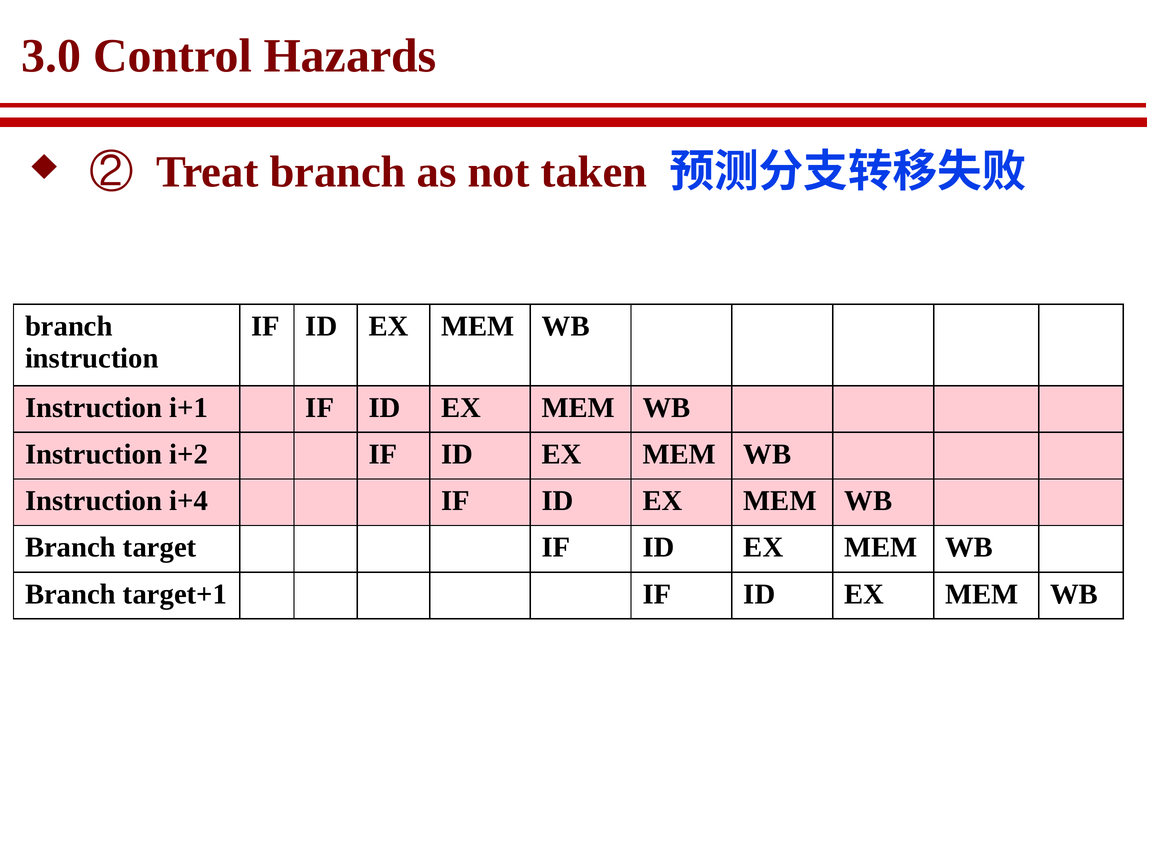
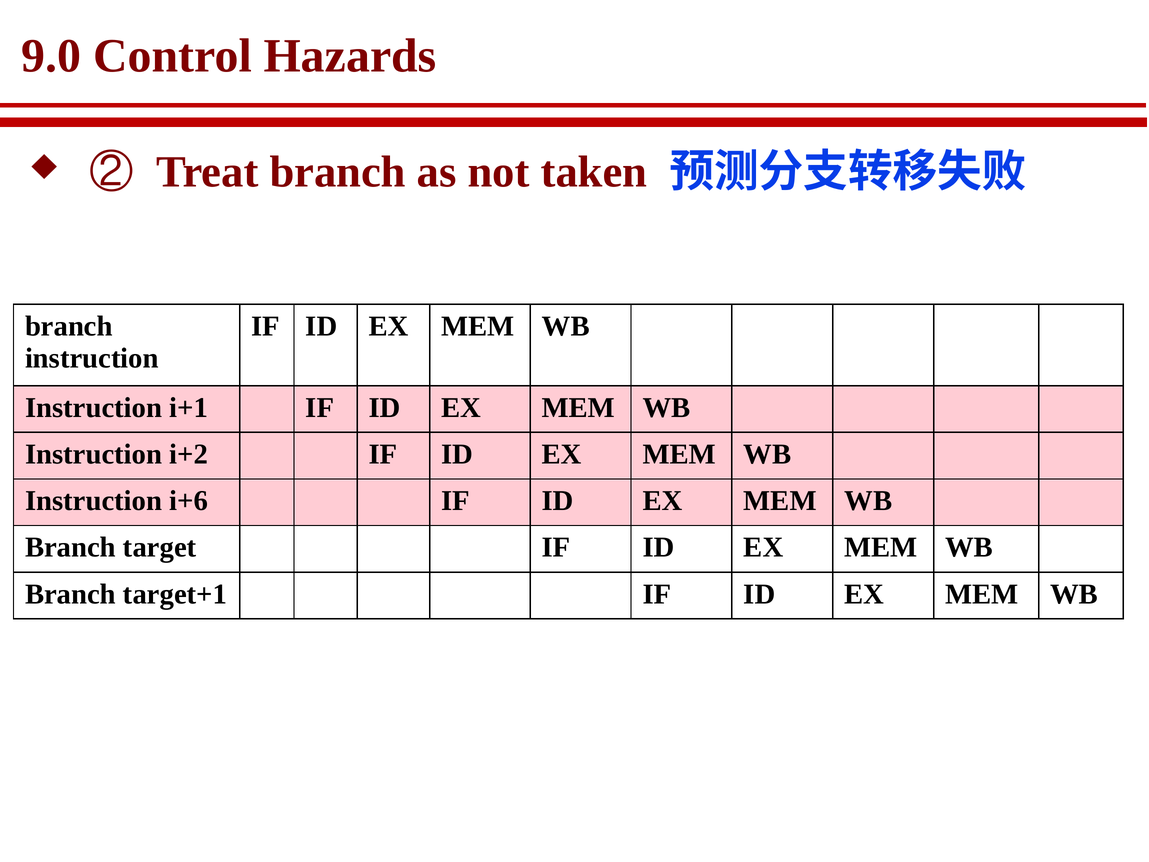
3.0: 3.0 -> 9.0 (51, 56)
i+4: i+4 -> i+6 (189, 501)
